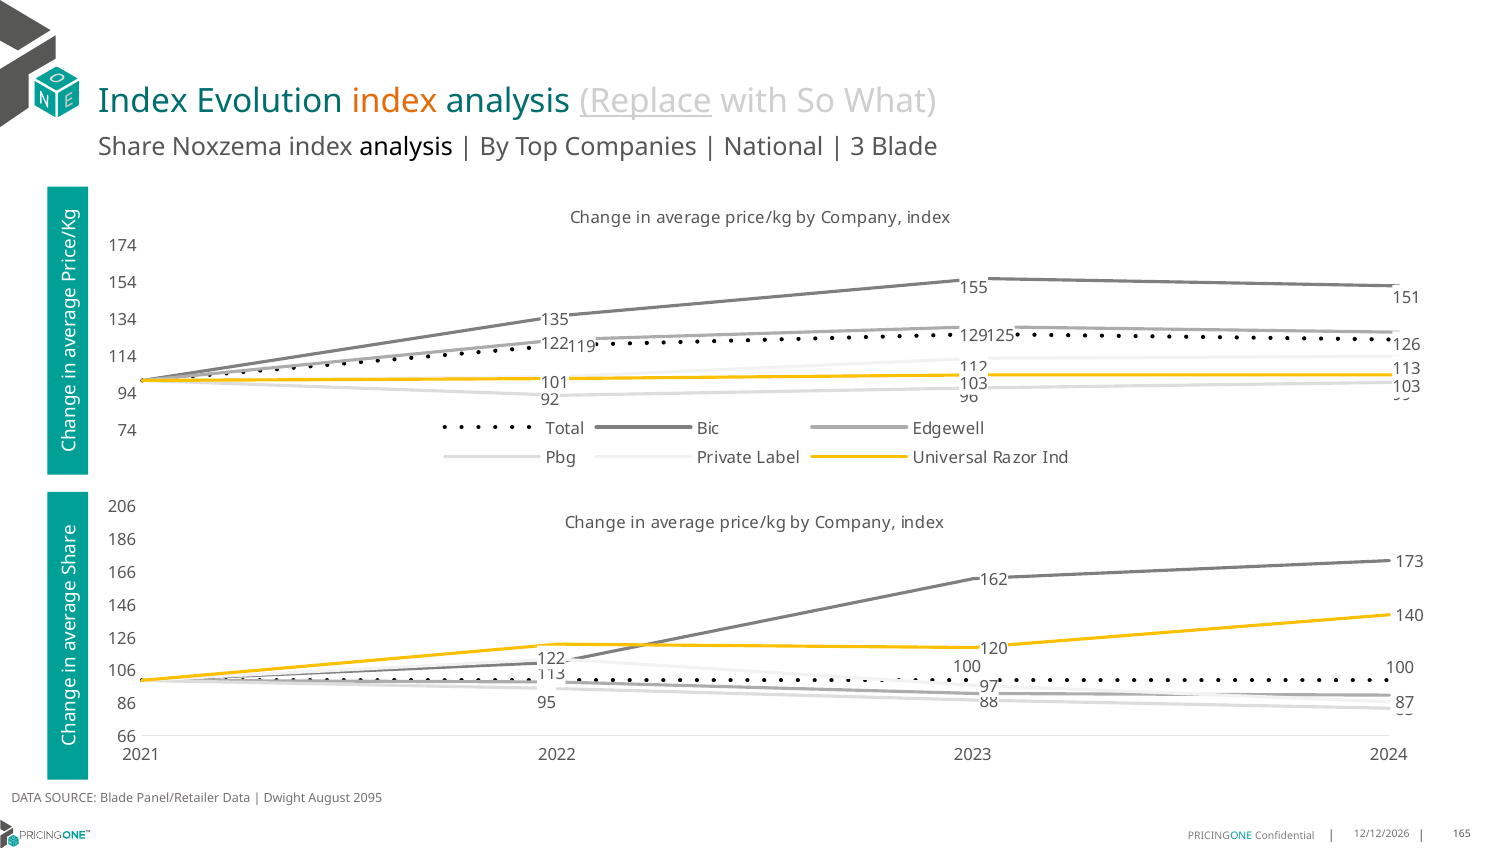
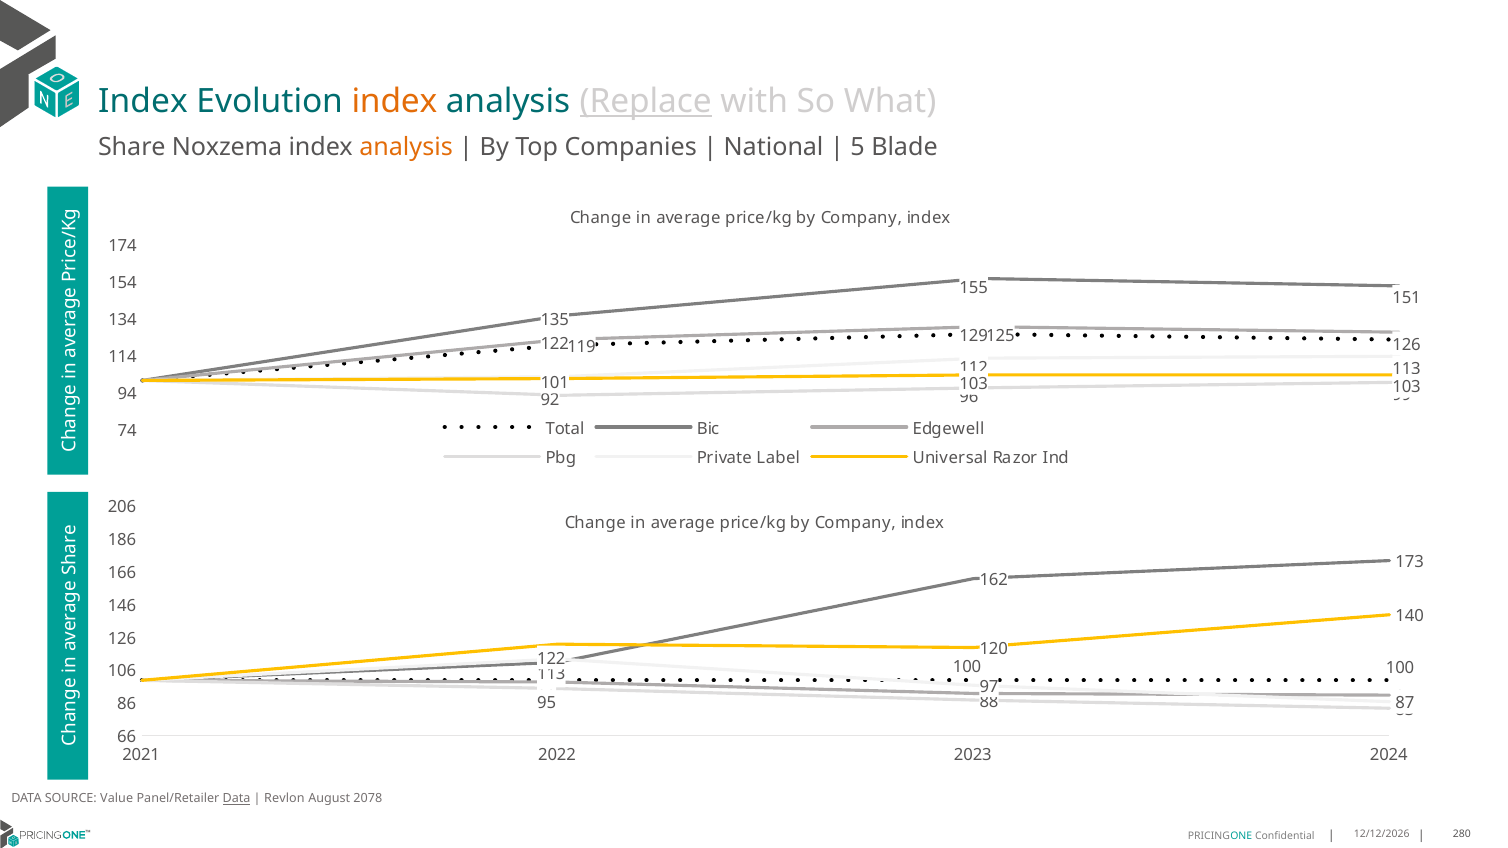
analysis colour: black -> orange (406, 147)
3: 3 -> 5 (858, 147)
SOURCE Blade: Blade -> Value (117, 799)
Data underline: none -> present (237, 799)
Dwight: Dwight -> Revlon (284, 799)
2095: 2095 -> 2078 (368, 799)
165: 165 -> 280 (1462, 834)
